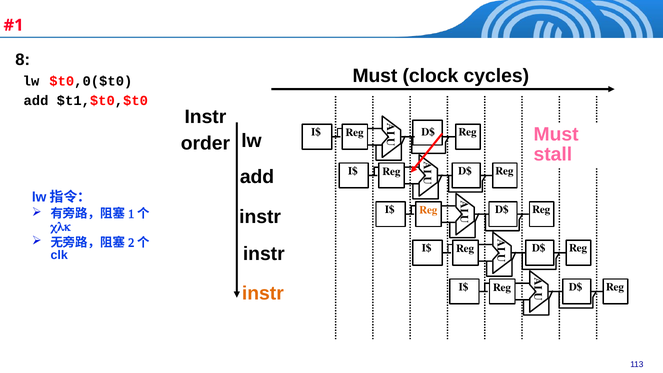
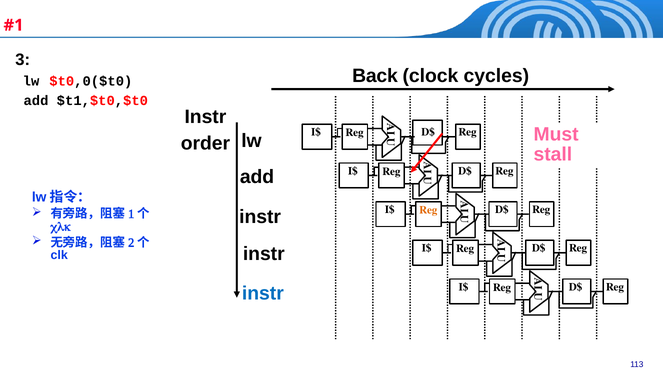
8: 8 -> 3 (23, 60)
Must: Must -> Back (375, 76)
instr colour: orange -> blue (263, 293)
